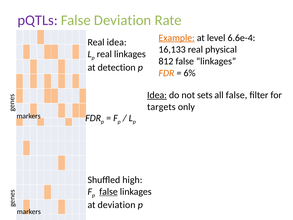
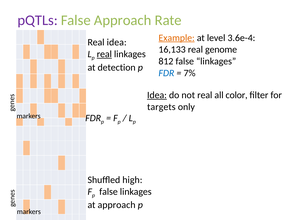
False Deviation: Deviation -> Approach (123, 20)
6.6e-4: 6.6e-4 -> 3.6e-4 (241, 38)
physical: physical -> genome (221, 49)
real underline: none -> present (104, 54)
FDR colour: orange -> blue (166, 73)
6%: 6% -> 7% (190, 73)
not sets: sets -> real (205, 95)
all false: false -> color (237, 95)
false underline: present -> none (108, 191)
at deviation: deviation -> approach (117, 205)
